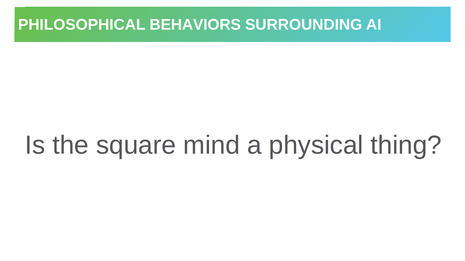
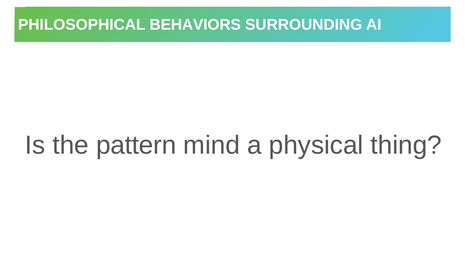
square: square -> pattern (136, 146)
